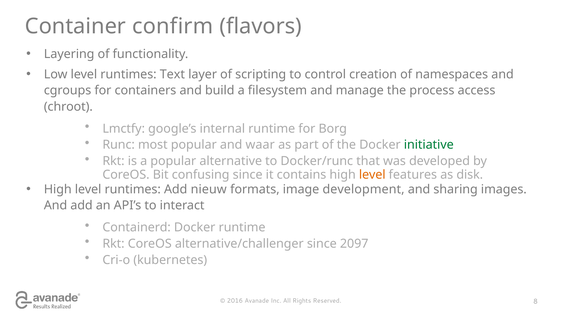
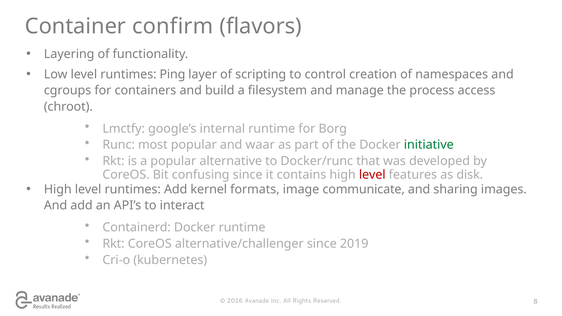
Text: Text -> Ping (172, 74)
level colour: orange -> red (372, 175)
nieuw: nieuw -> kernel (209, 189)
development: development -> communicate (364, 189)
2097: 2097 -> 2019 (354, 244)
